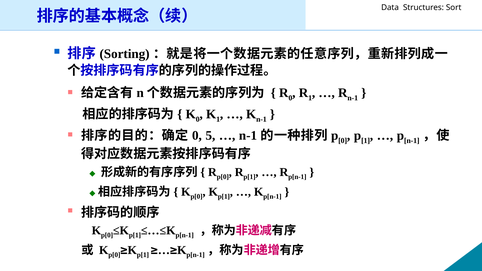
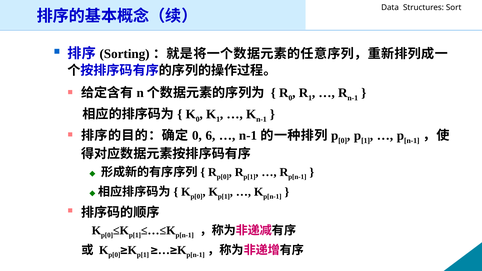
5: 5 -> 6 (210, 135)
